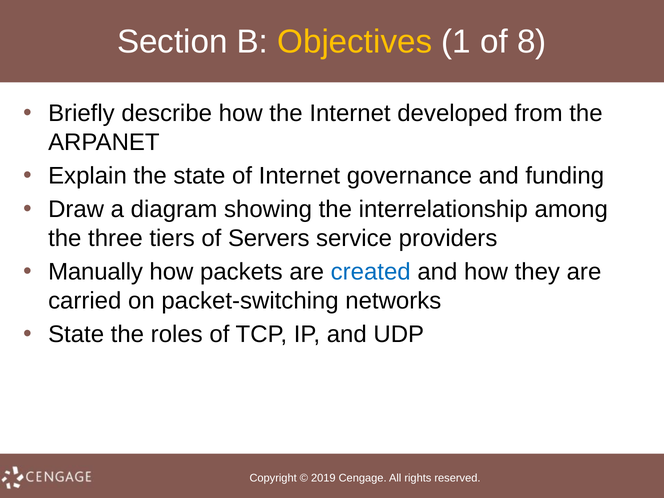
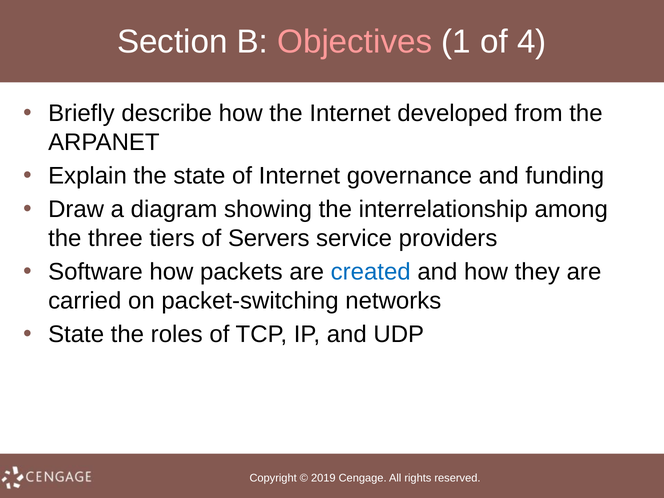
Objectives colour: yellow -> pink (355, 42)
8: 8 -> 4 (532, 42)
Manually: Manually -> Software (95, 272)
